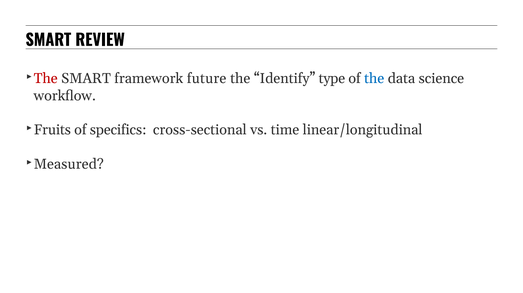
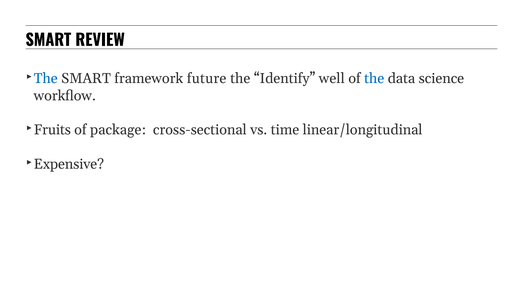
The colour: red -> blue (46, 79)
type: type -> well (332, 79)
specifics: specifics -> package (118, 130)
Measured: Measured -> Expensive (69, 165)
